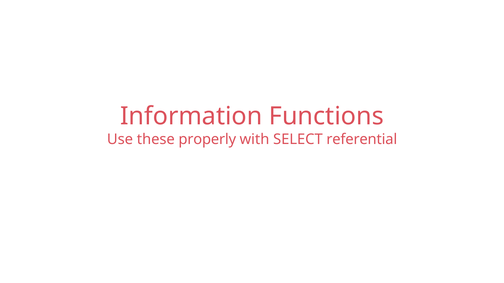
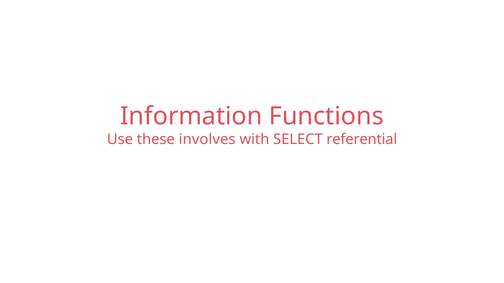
properly: properly -> involves (207, 140)
